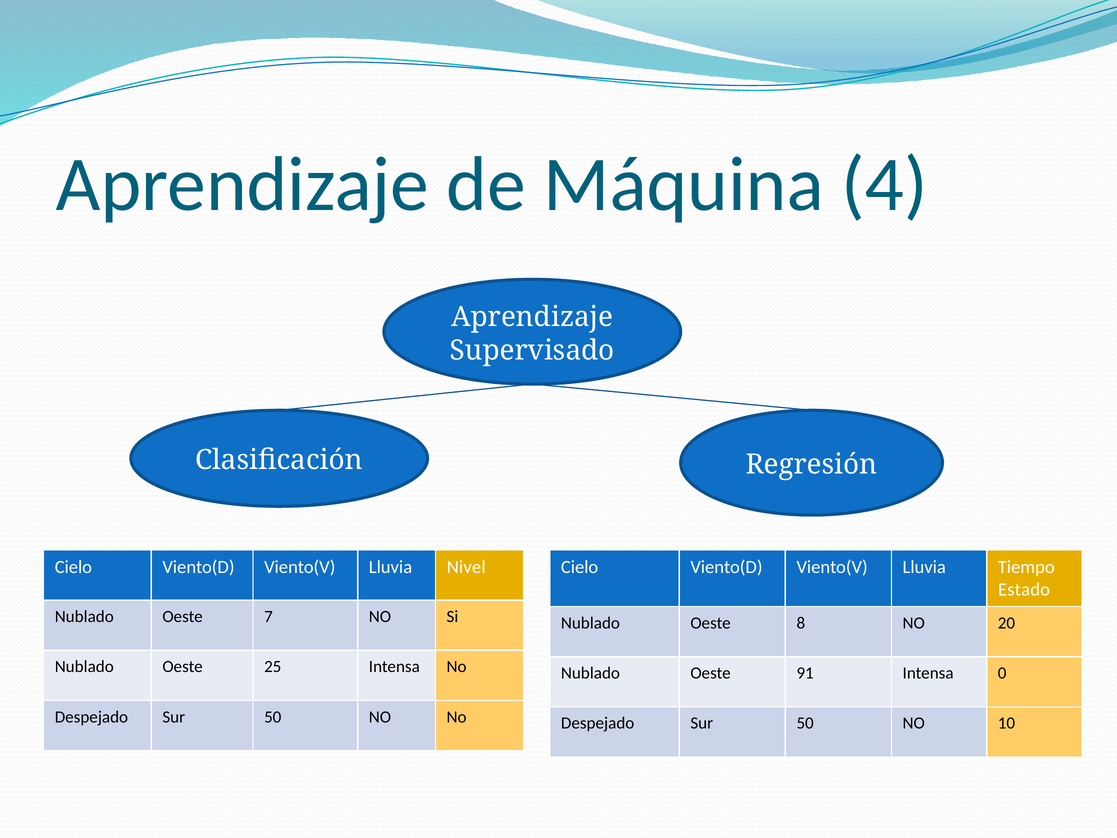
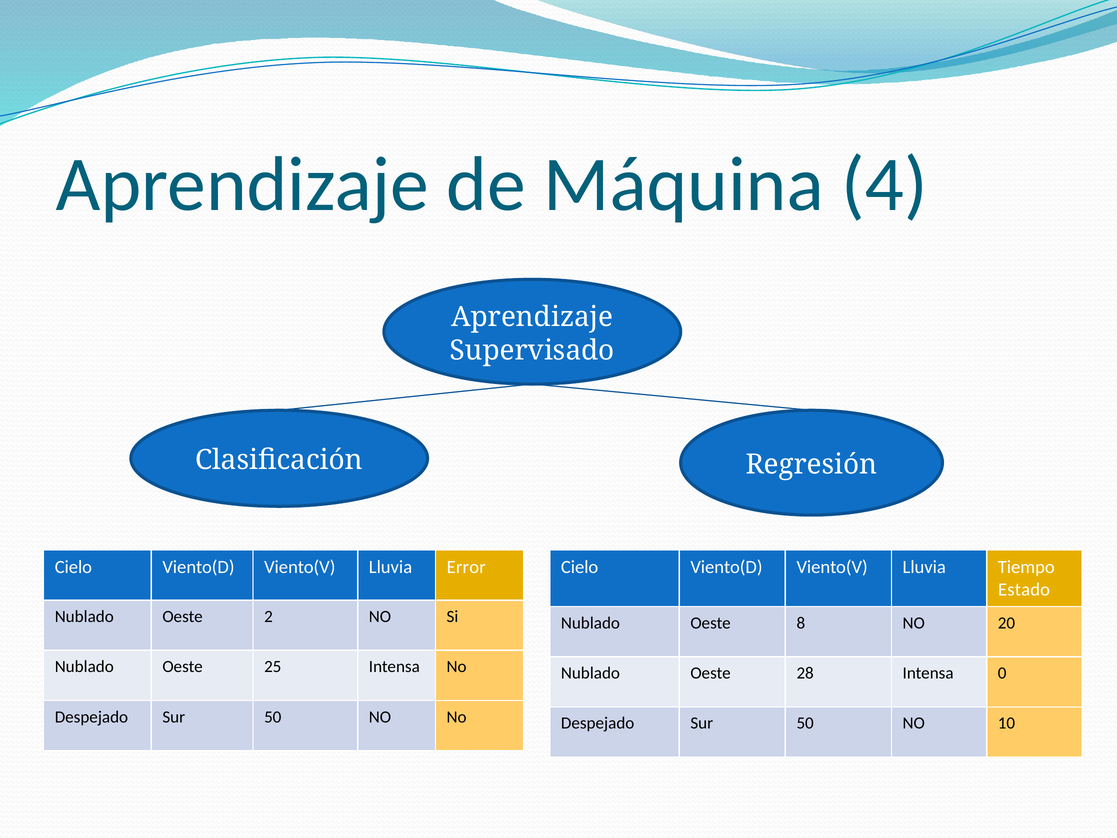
Nivel: Nivel -> Error (466, 567)
7: 7 -> 2 (268, 616)
91: 91 -> 28 (805, 673)
